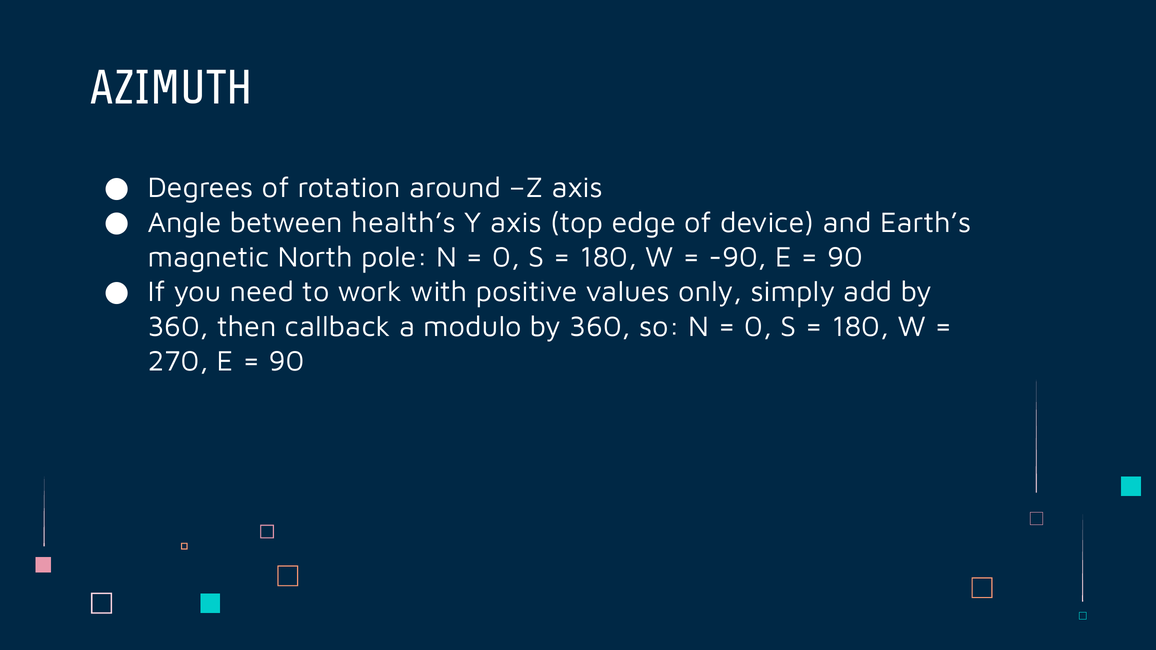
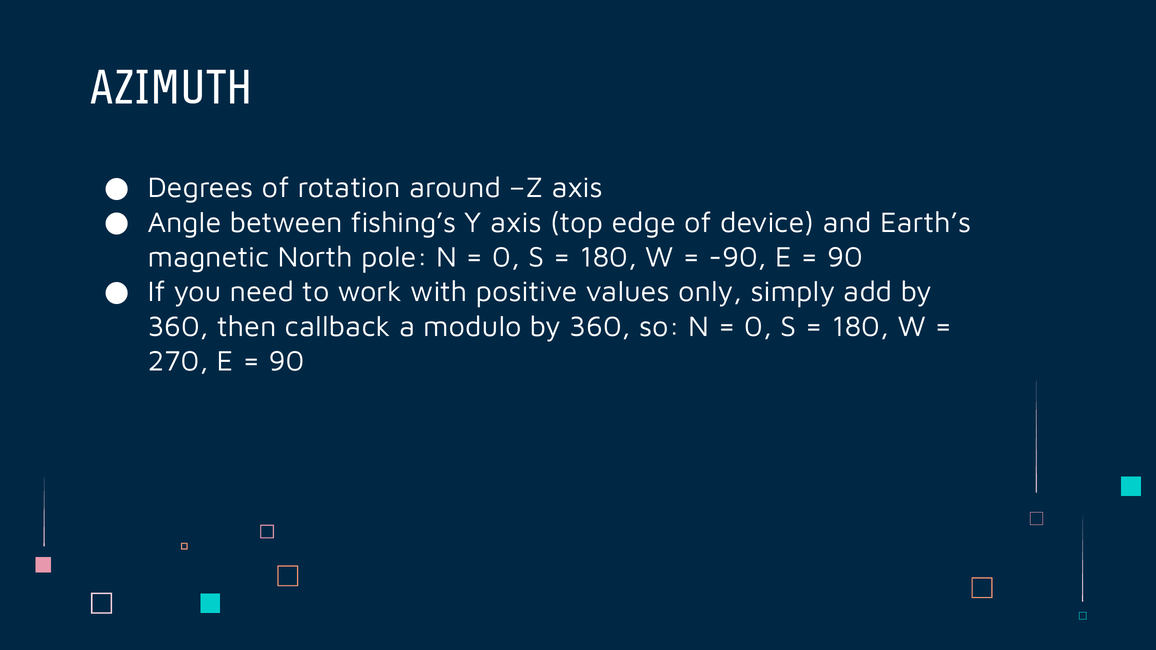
health’s: health’s -> fishing’s (404, 223)
